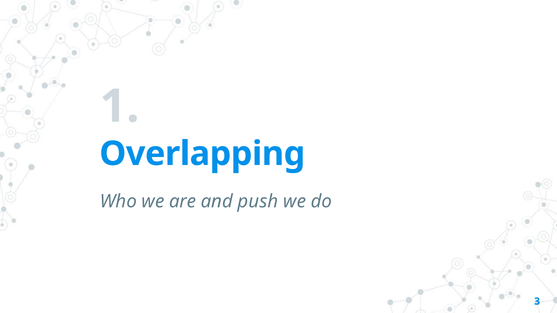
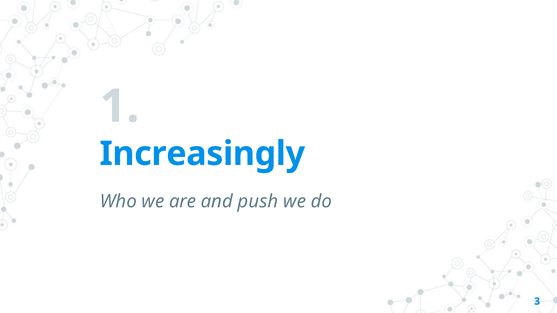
Overlapping: Overlapping -> Increasingly (202, 154)
